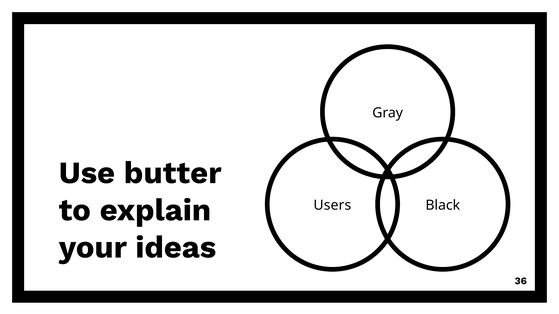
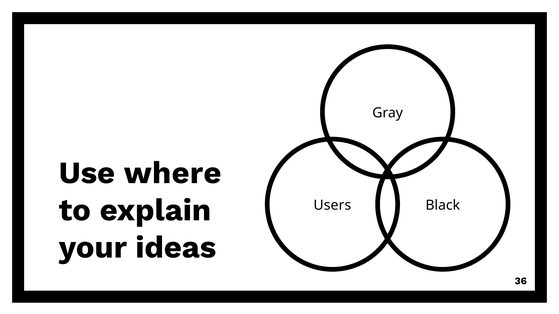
butter: butter -> where (173, 173)
